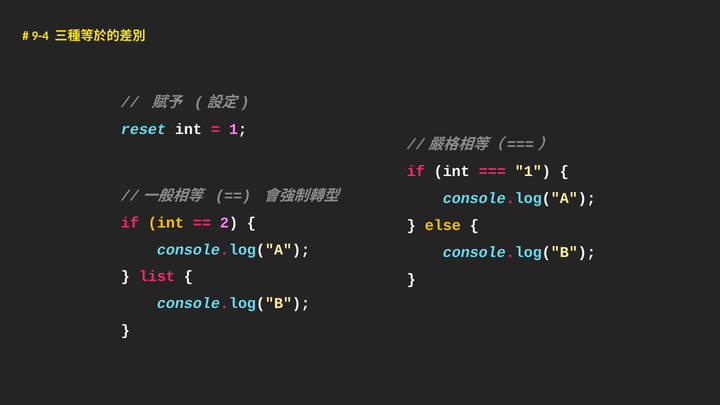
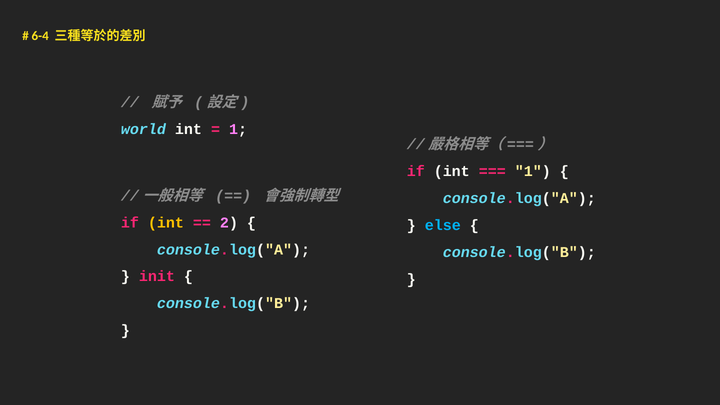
9-4: 9-4 -> 6-4 (40, 36)
reset: reset -> world (143, 129)
else colour: yellow -> light blue (443, 225)
list: list -> init (157, 277)
